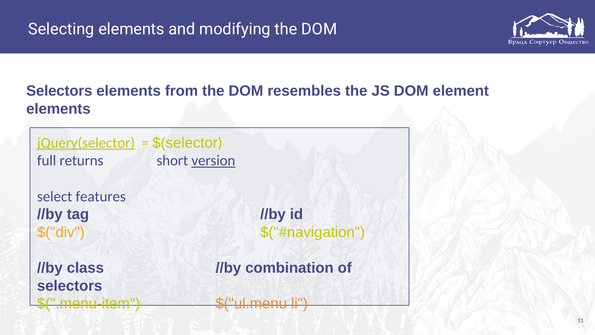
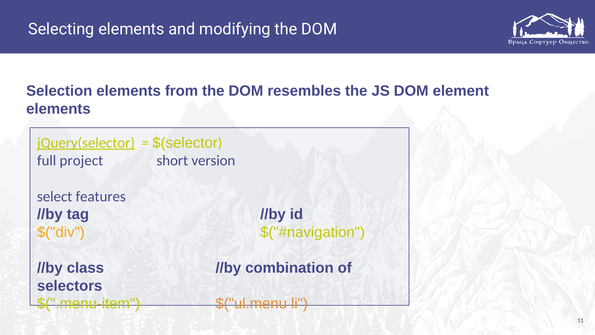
Selectors: Selectors -> Selection (59, 91)
returns: returns -> project (81, 161)
version underline: present -> none (213, 161)
